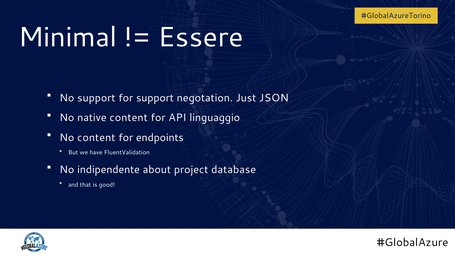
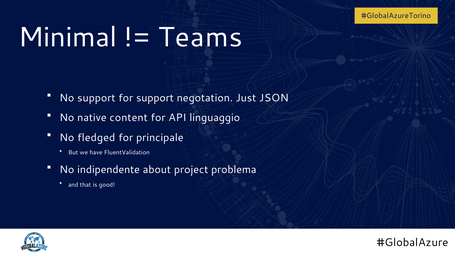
Essere: Essere -> Teams (201, 37)
No content: content -> fledged (96, 138)
endpoints: endpoints -> principale (160, 138)
database: database -> problema (234, 170)
